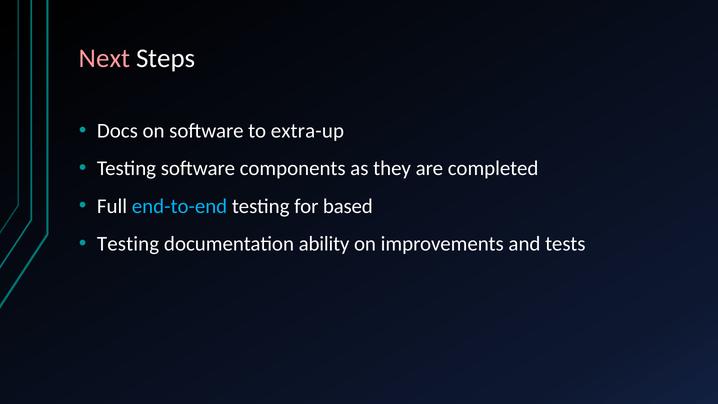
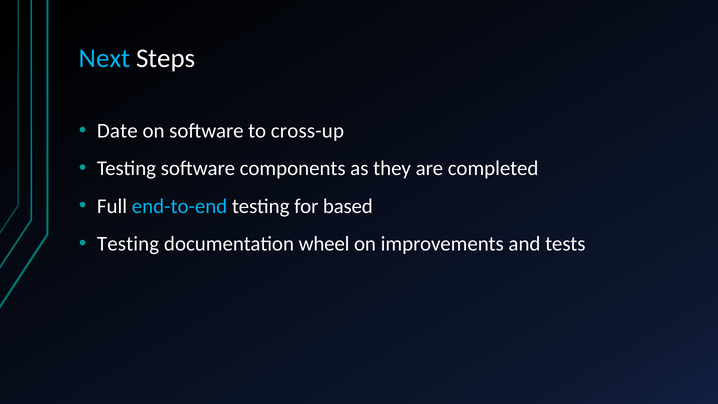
Next colour: pink -> light blue (105, 58)
Docs: Docs -> Date (117, 131)
extra-up: extra-up -> cross-up (307, 131)
ability: ability -> wheel (324, 244)
